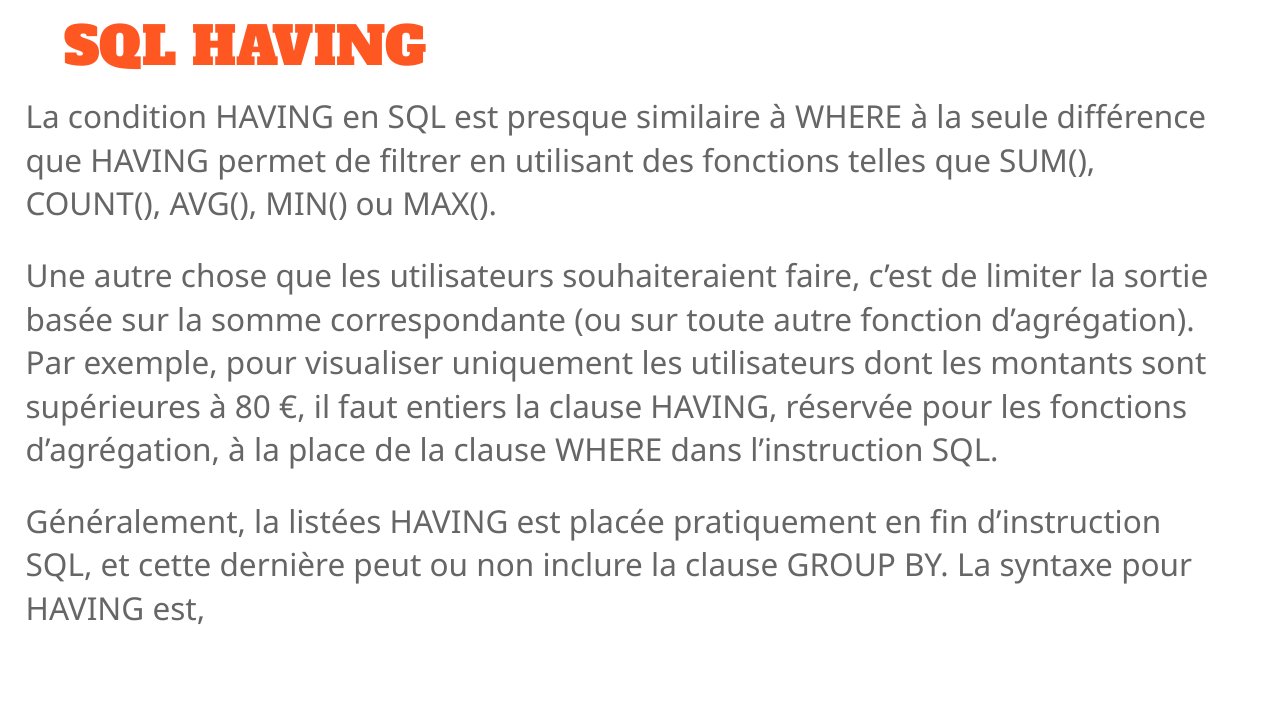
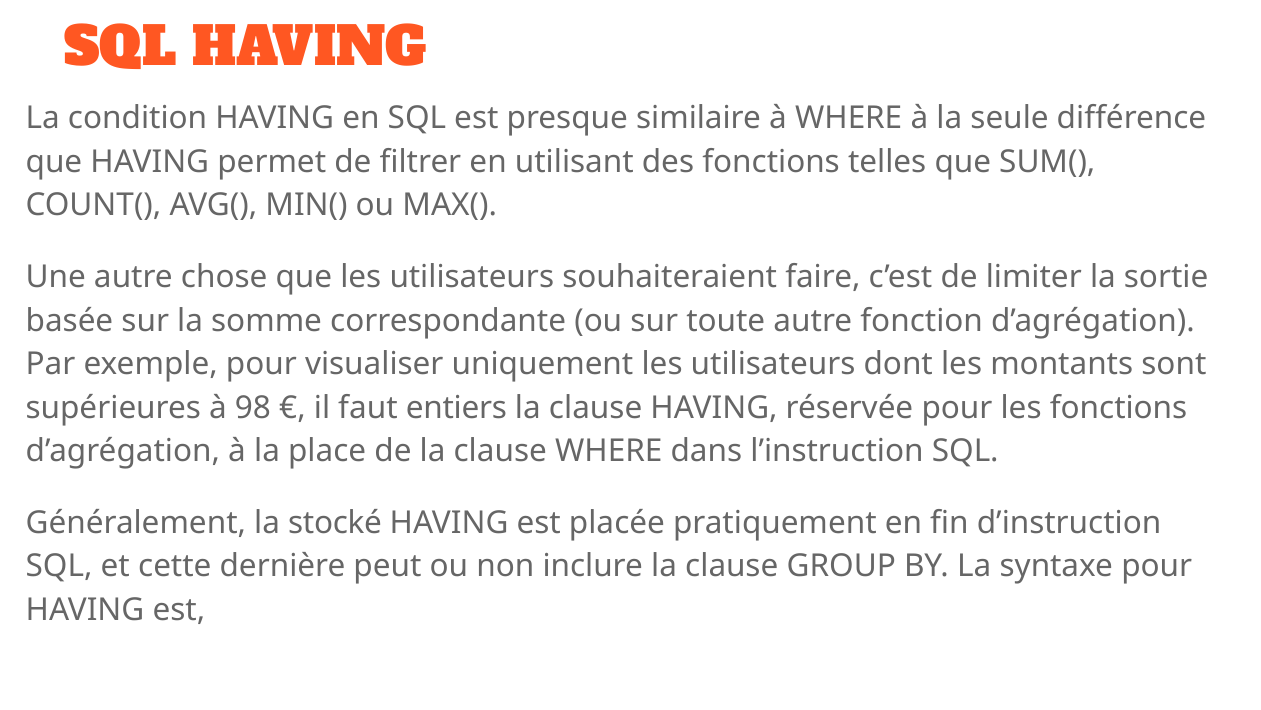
80: 80 -> 98 (253, 407)
listées: listées -> stocké (335, 522)
